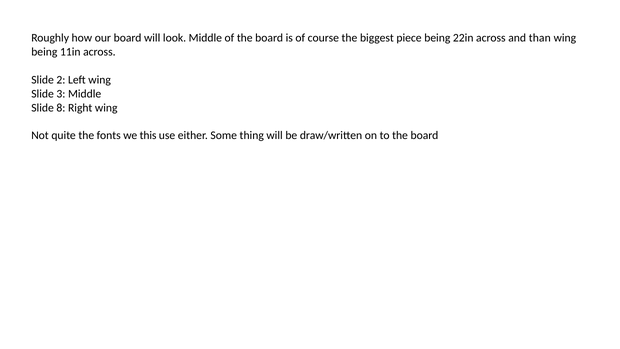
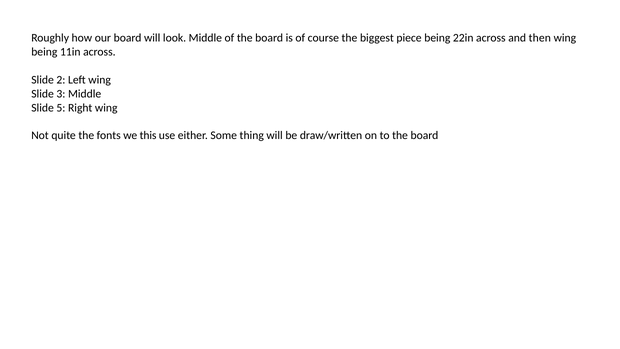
than: than -> then (540, 38)
8: 8 -> 5 (61, 108)
